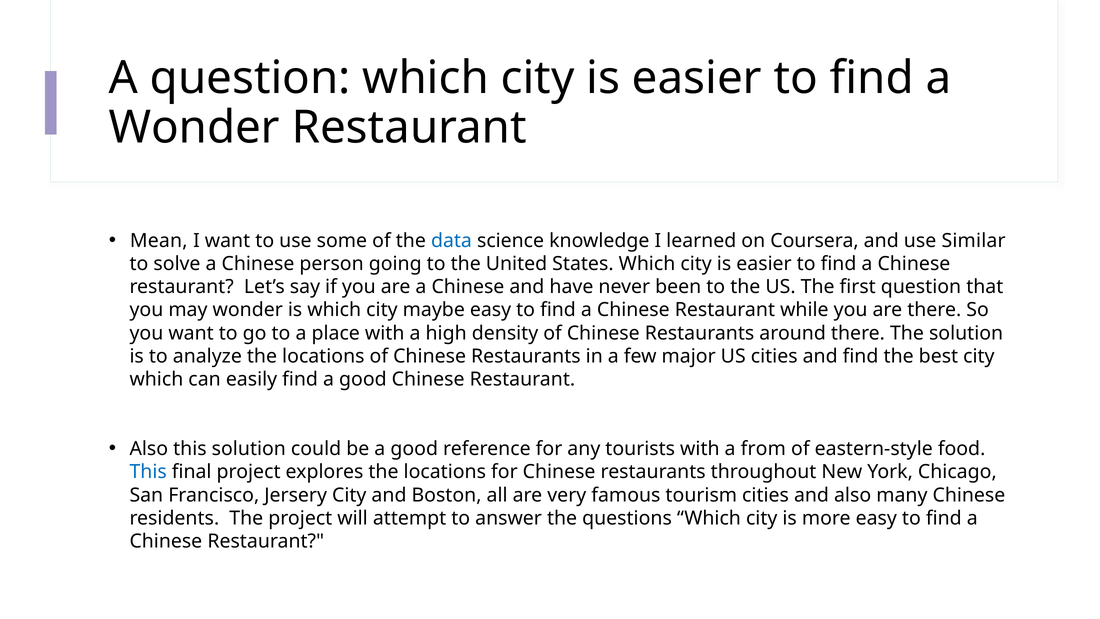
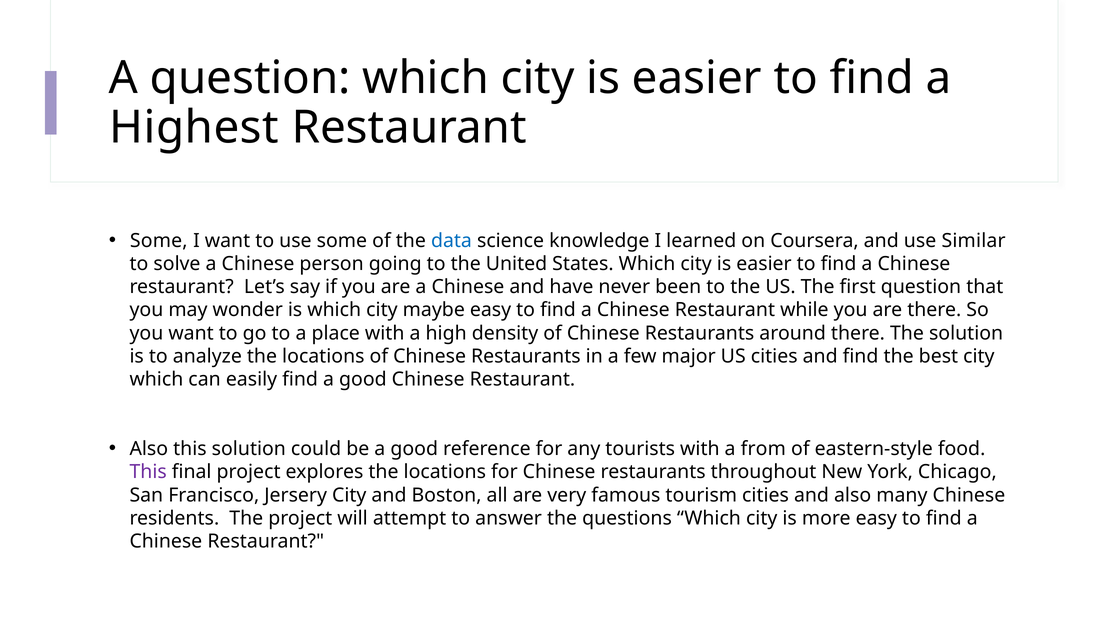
Wonder: Wonder -> Highest (194, 127)
Mean: Mean -> Some (159, 240)
This colour: blue -> purple (148, 472)
